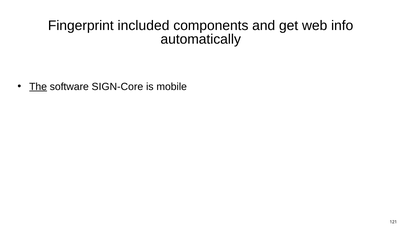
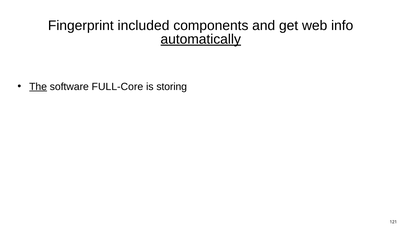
automatically underline: none -> present (201, 39)
SIGN-Core: SIGN-Core -> FULL-Core (117, 86)
mobile: mobile -> storing (172, 86)
